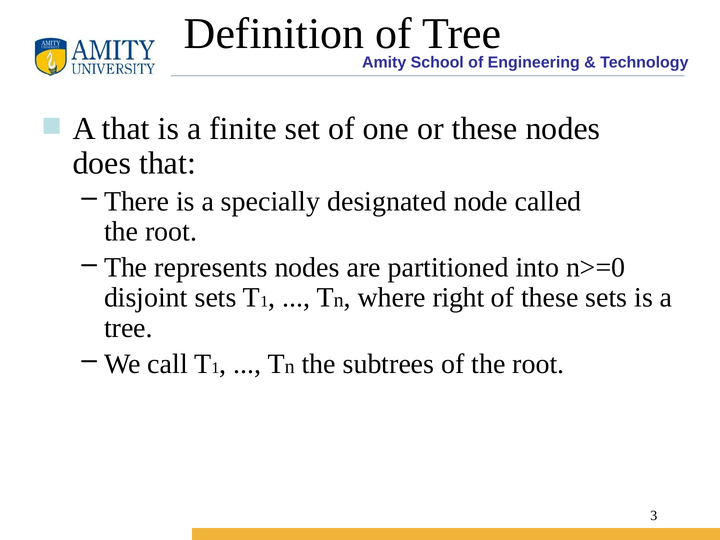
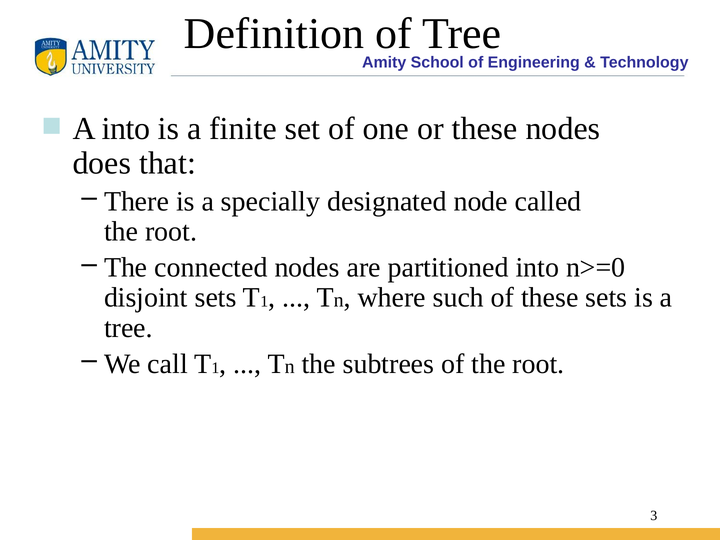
A that: that -> into (126, 129)
represents: represents -> connected (211, 267)
right: right -> such (458, 298)
